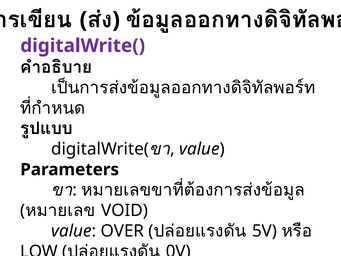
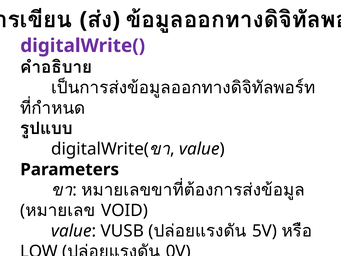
OVER: OVER -> VUSB (122, 231)
